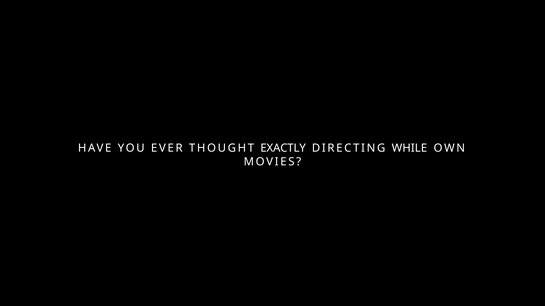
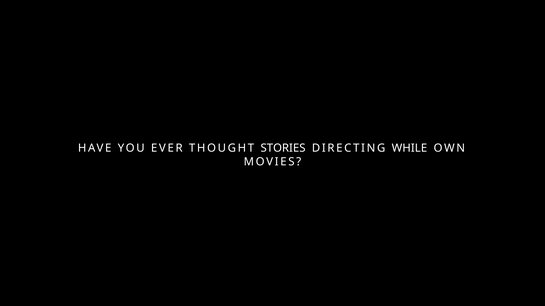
EXACTLY: EXACTLY -> STORIES (283, 148)
